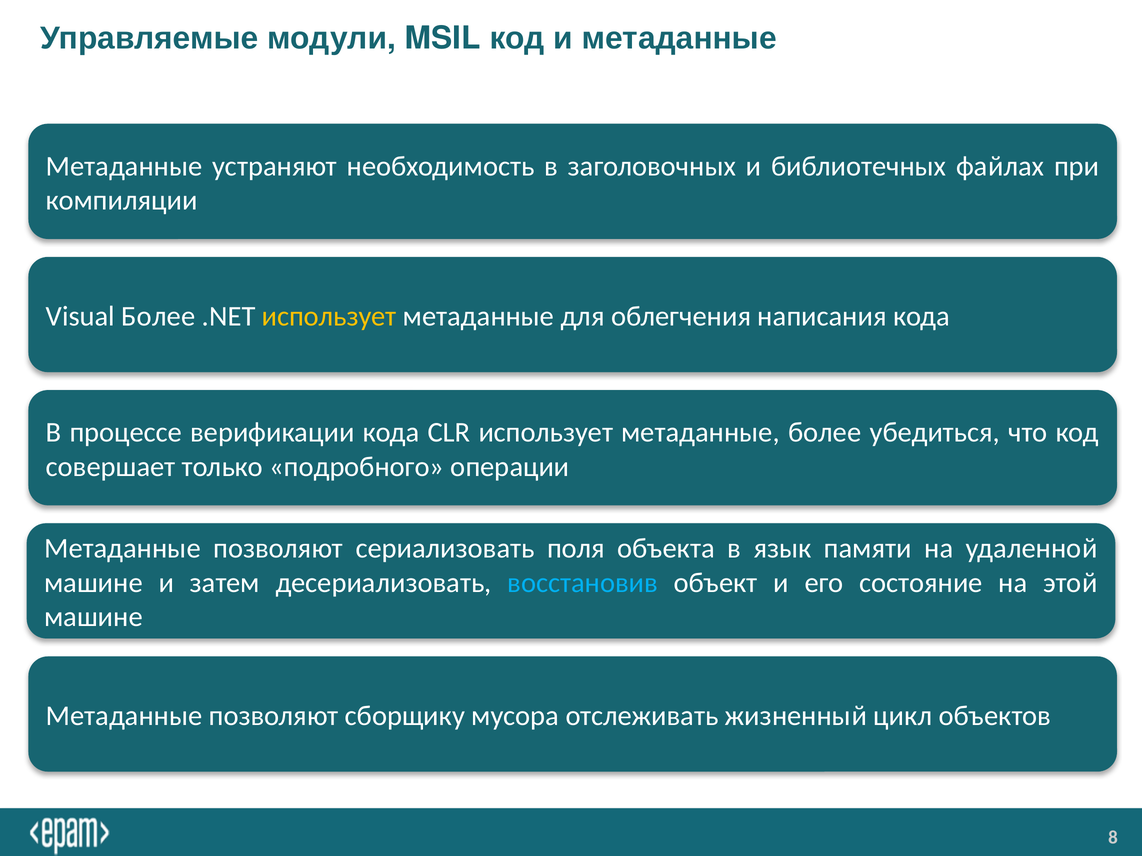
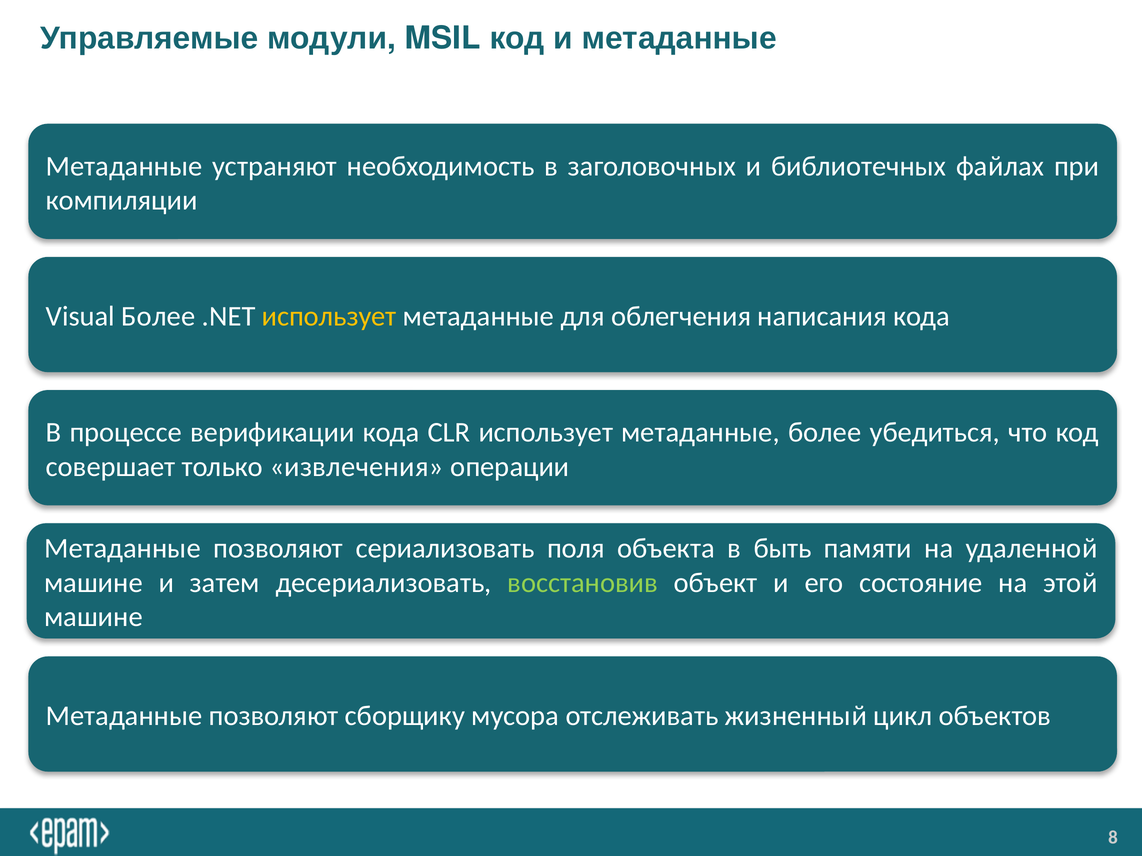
подробного: подробного -> извлечения (357, 467)
язык: язык -> быть (783, 549)
восстановив colour: light blue -> light green (583, 583)
